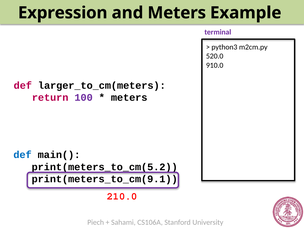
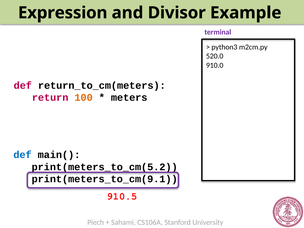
and Meters: Meters -> Divisor (177, 13)
larger_to_cm(meters: larger_to_cm(meters -> return_to_cm(meters (102, 85)
100 colour: purple -> orange (84, 98)
210.0: 210.0 -> 910.5 (122, 196)
